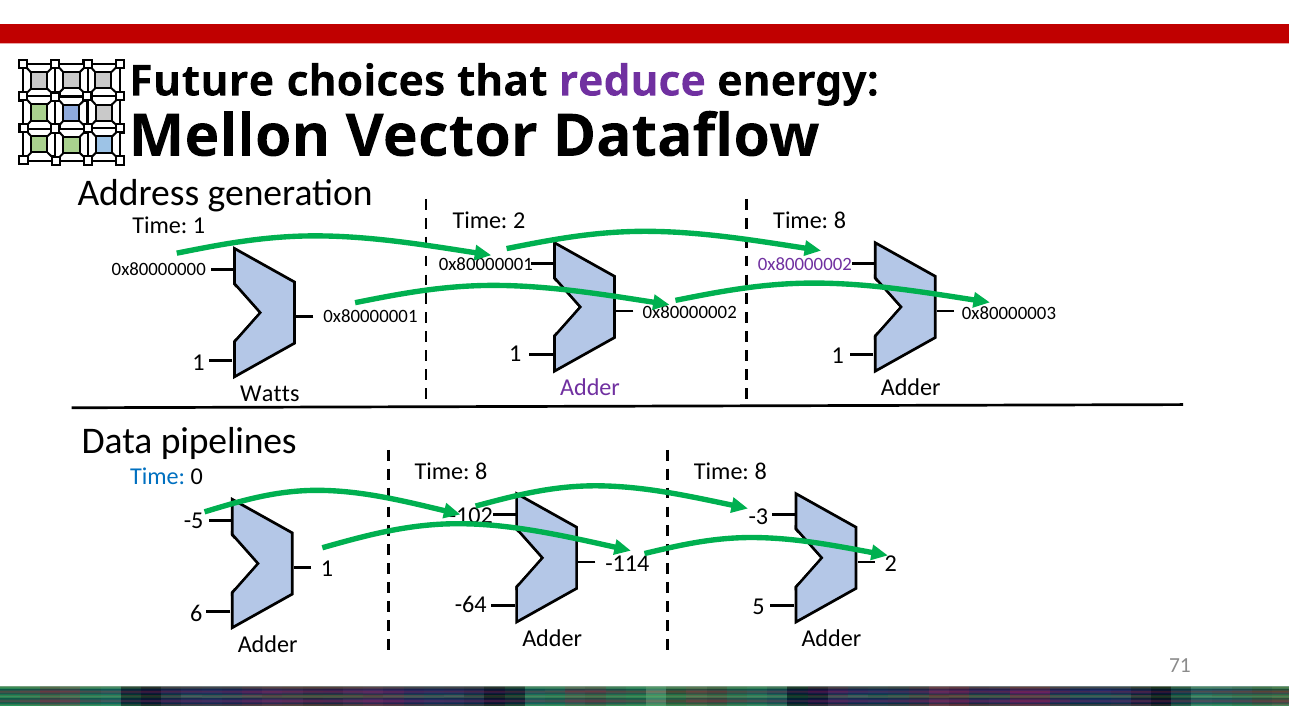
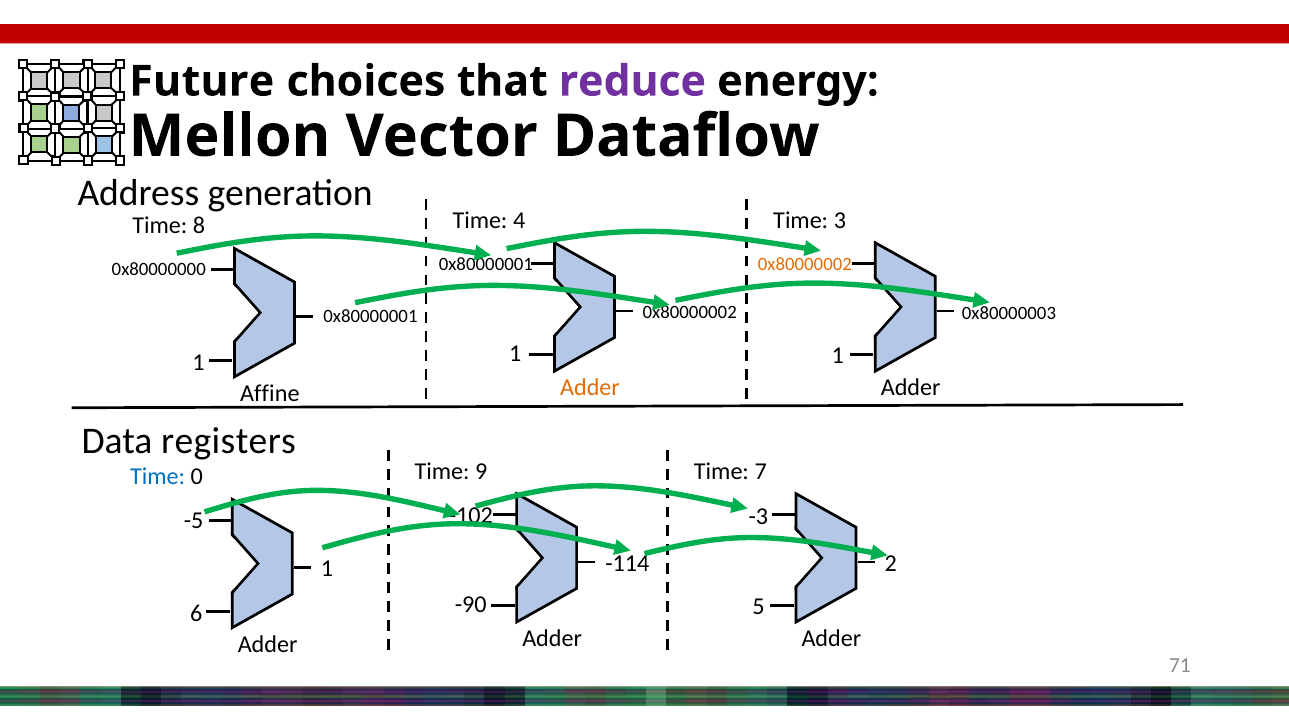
Time 2: 2 -> 4 (519, 220)
8: 8 -> 3 (840, 220)
Time 1: 1 -> 8 (199, 226)
0x80000002 colour: purple -> orange (805, 264)
Adder colour: purple -> orange (590, 388)
Watts: Watts -> Affine (270, 394)
pipelines: pipelines -> registers (229, 441)
8: 8 -> 9 (481, 471)
8: 8 -> 7 (761, 471)
-64: -64 -> -90 (471, 604)
